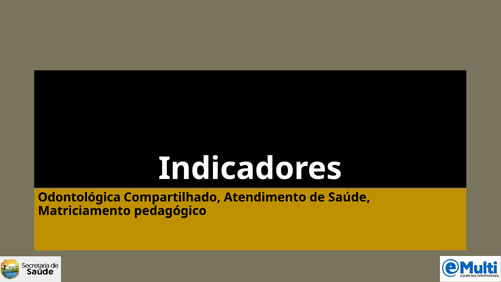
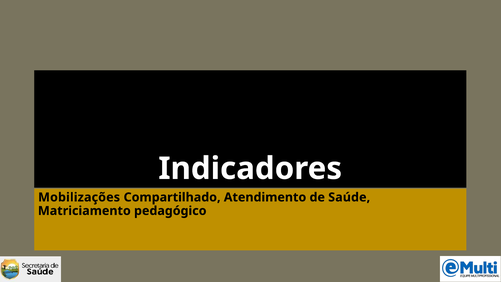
Odontológica: Odontológica -> Mobilizações (79, 197)
